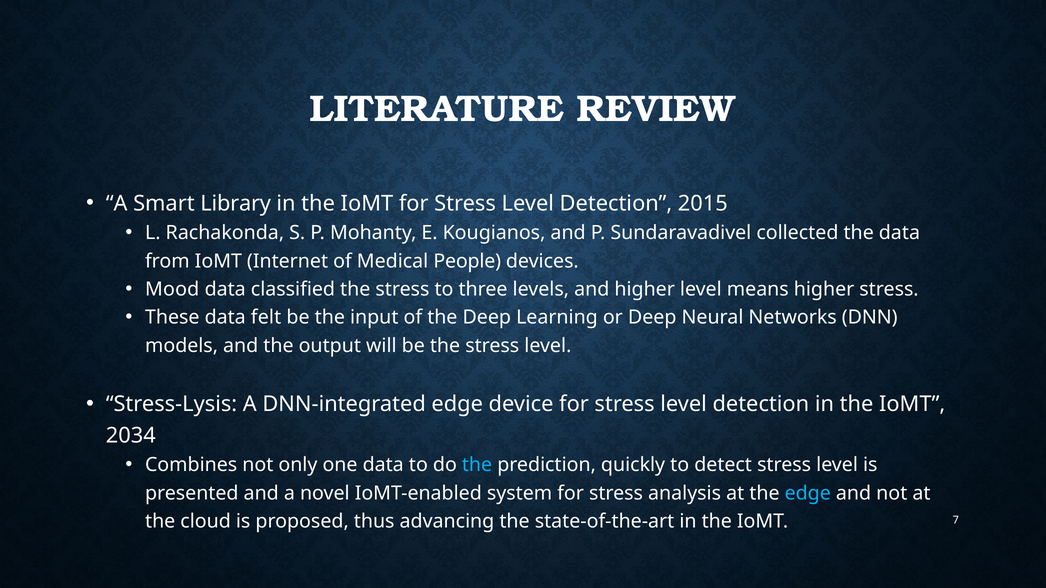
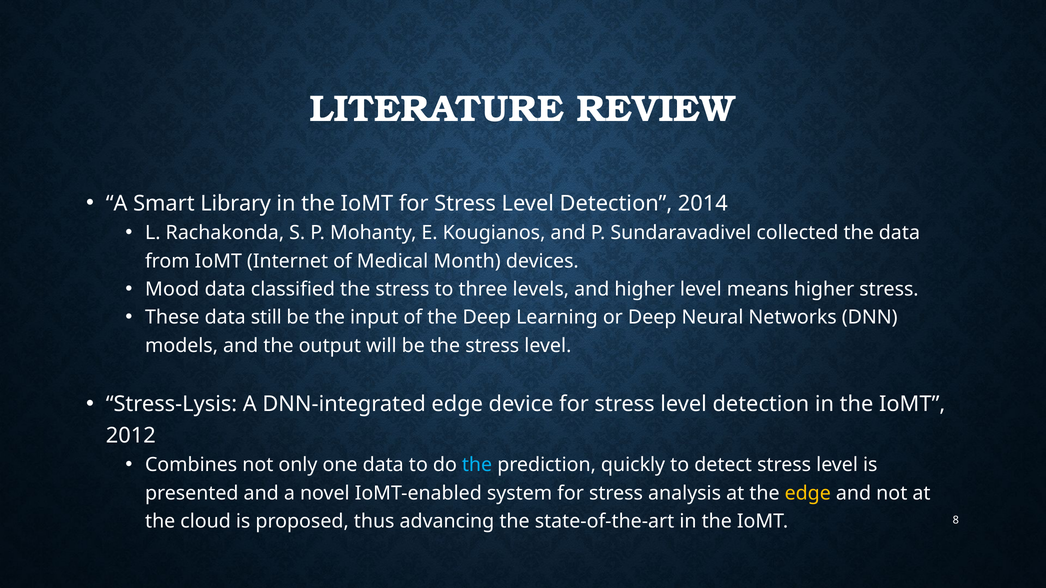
2015: 2015 -> 2014 (703, 204)
People: People -> Month (467, 261)
felt: felt -> still (266, 318)
2034: 2034 -> 2012 (131, 436)
edge colour: light blue -> yellow (808, 493)
7: 7 -> 8 (956, 520)
